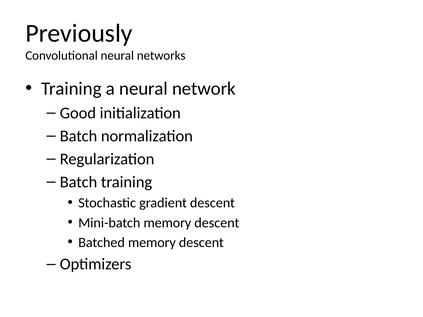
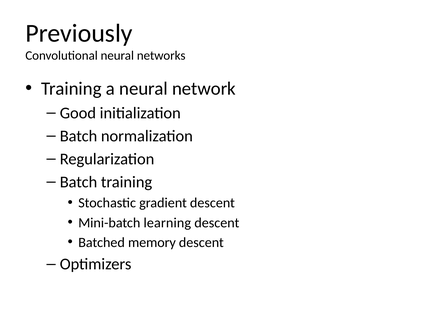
Mini-batch memory: memory -> learning (167, 223)
